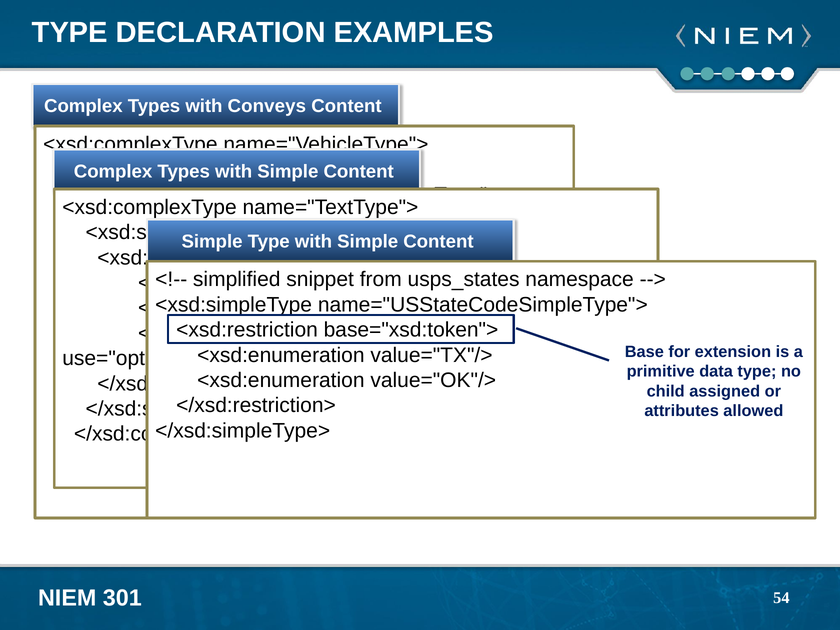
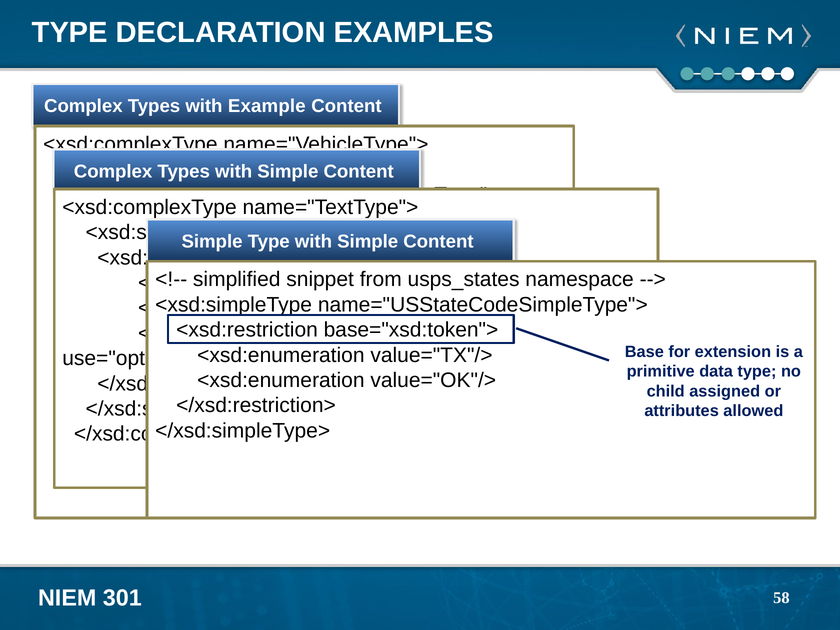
Conveys: Conveys -> Example (267, 106)
54: 54 -> 58 (781, 598)
